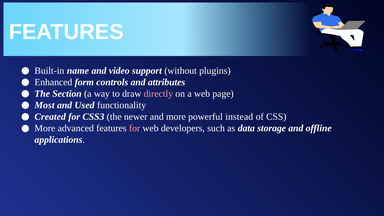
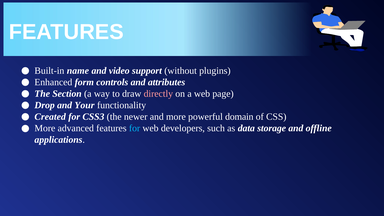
Most: Most -> Drop (45, 105)
Used: Used -> Your (85, 105)
instead: instead -> domain (239, 117)
for colour: pink -> light blue (135, 128)
